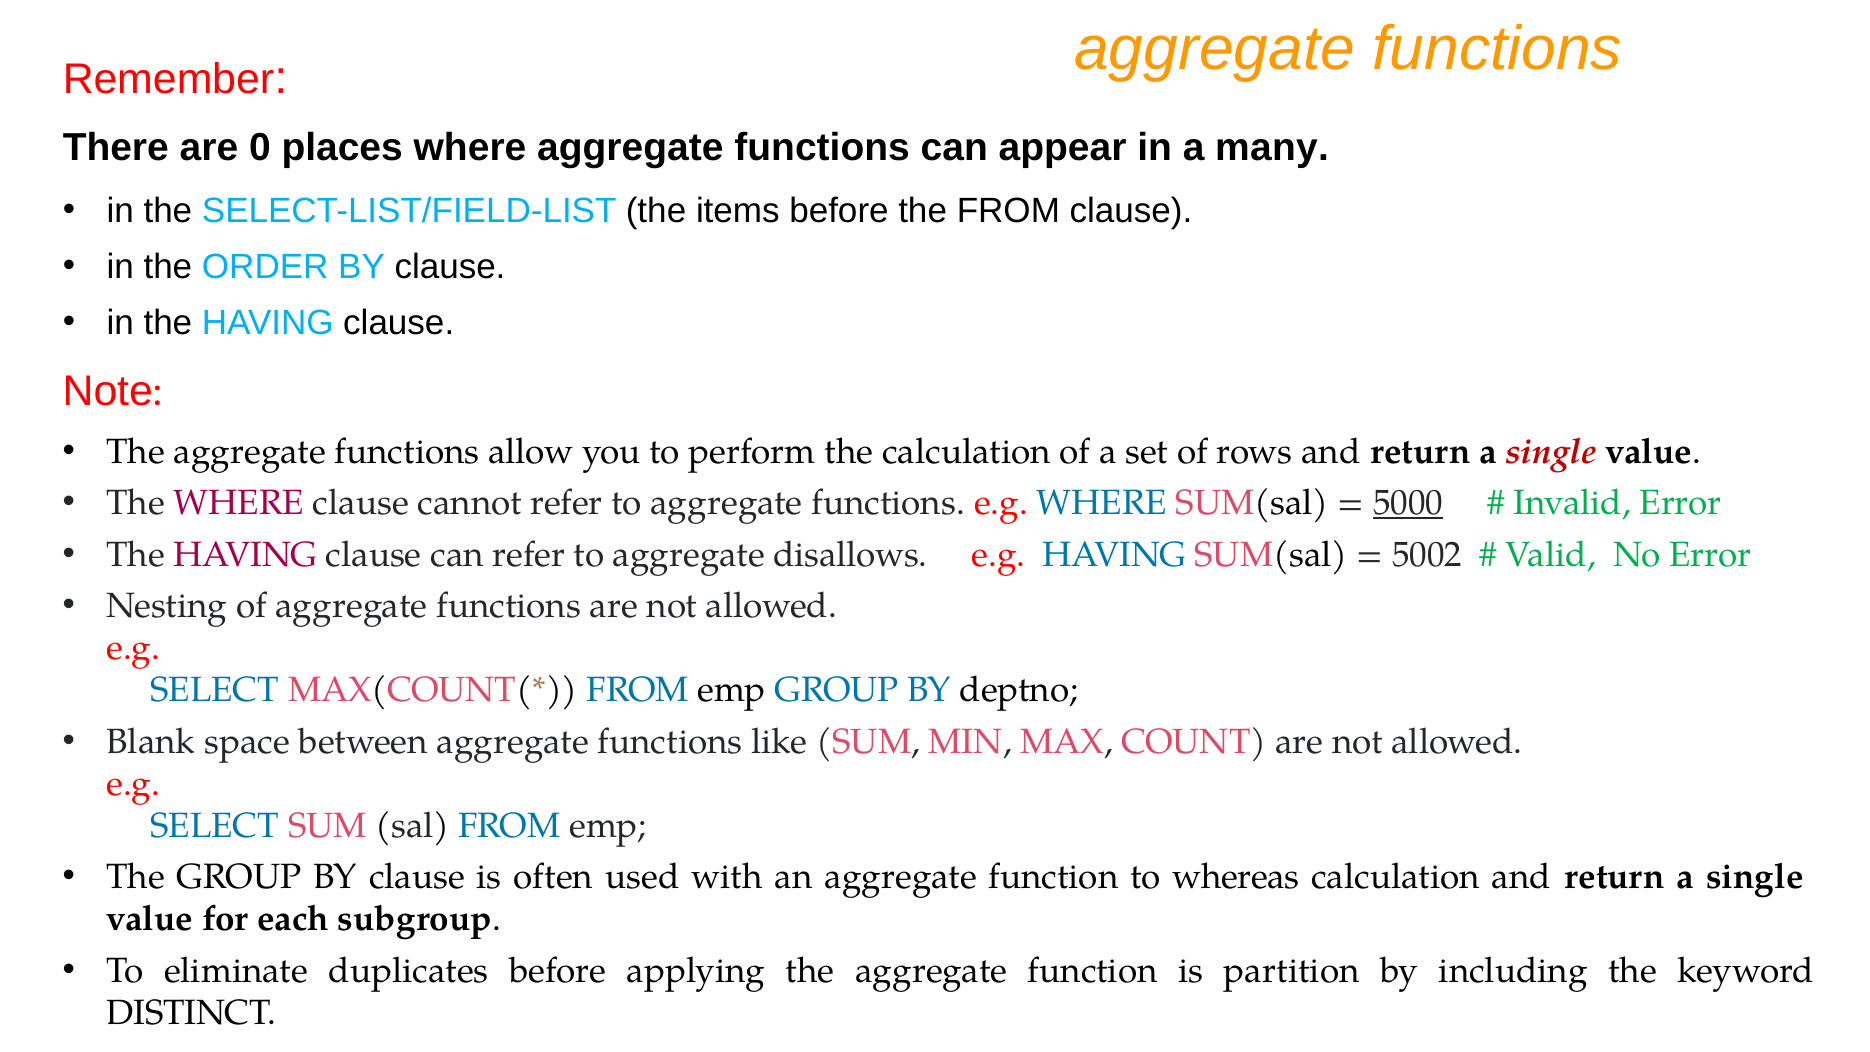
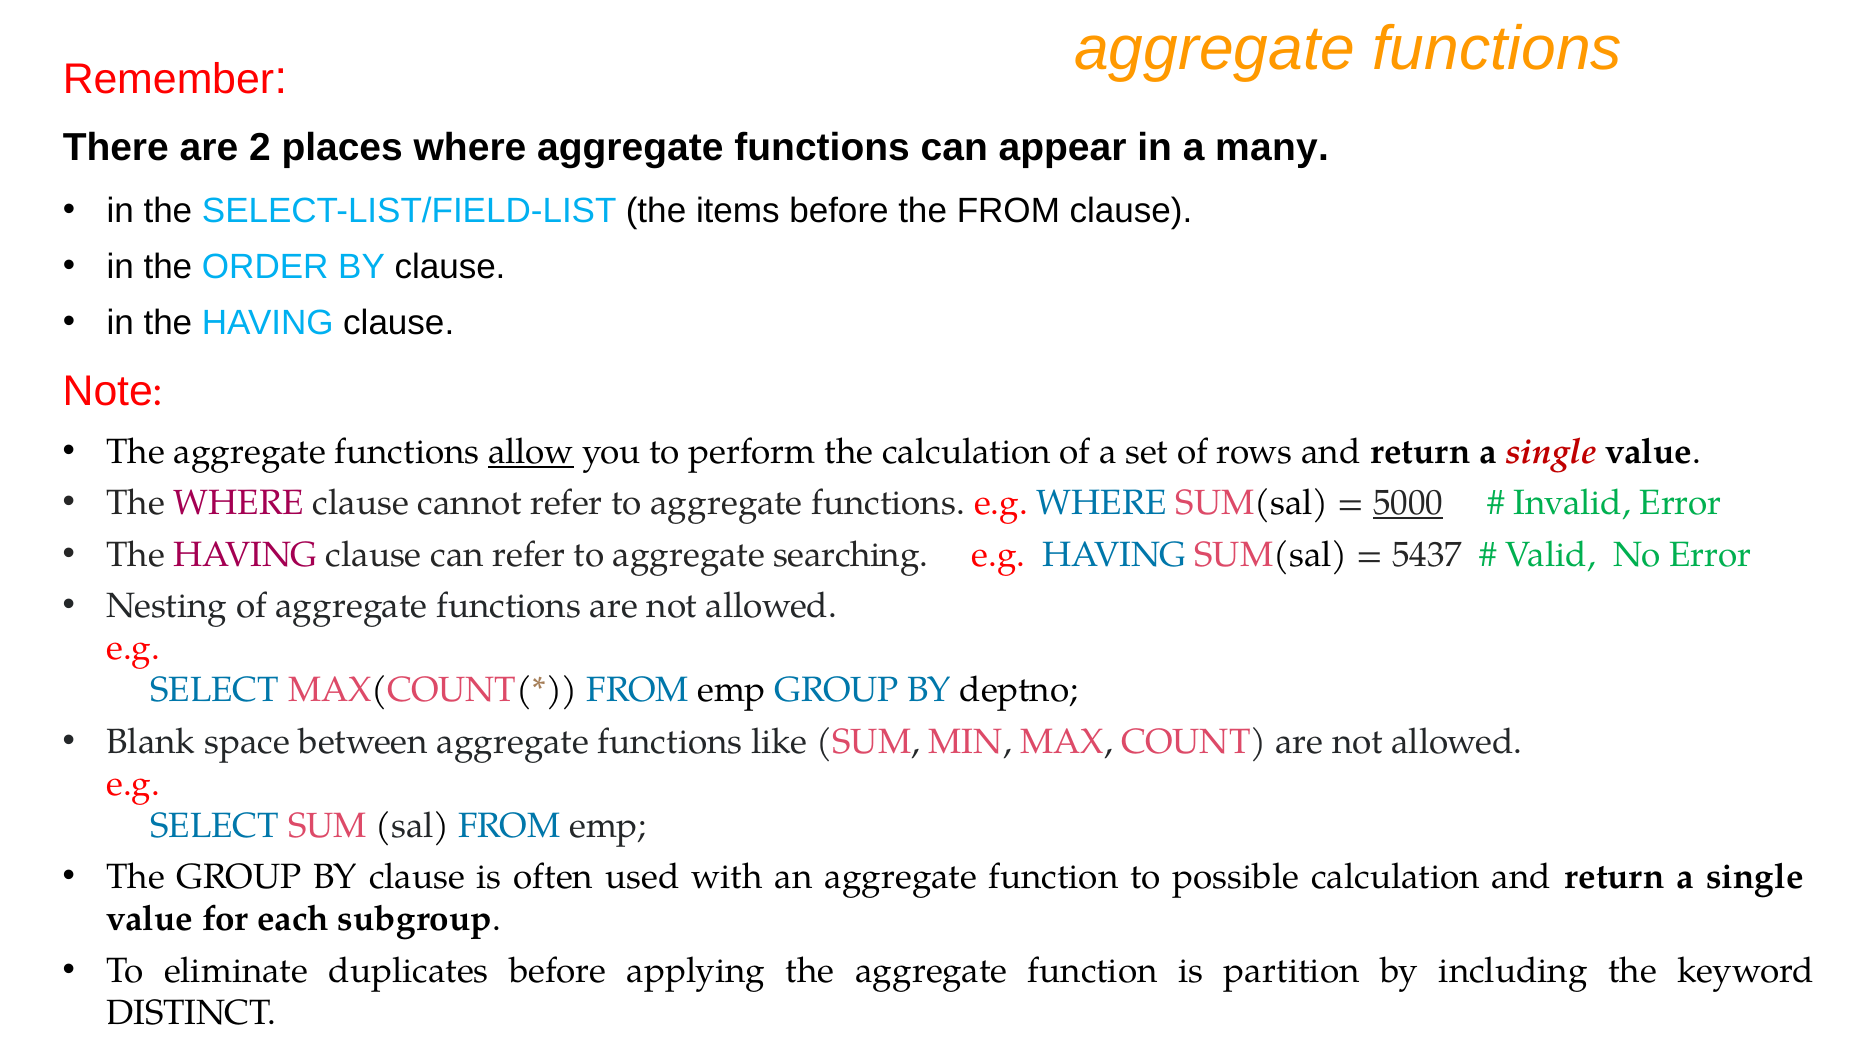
0: 0 -> 2 (260, 148)
allow underline: none -> present (531, 452)
disallows: disallows -> searching (851, 554)
5002: 5002 -> 5437 (1427, 554)
whereas: whereas -> possible (1236, 877)
